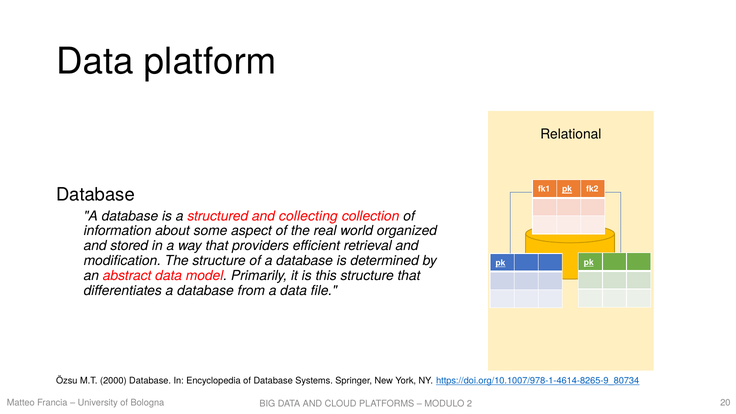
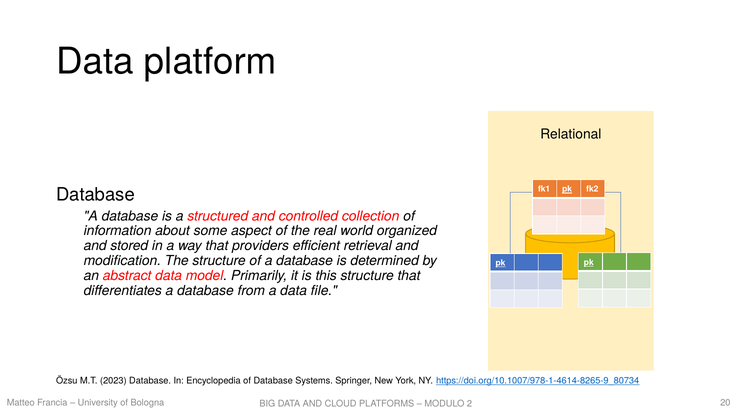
collecting: collecting -> controlled (308, 216)
2000: 2000 -> 2023 (113, 381)
